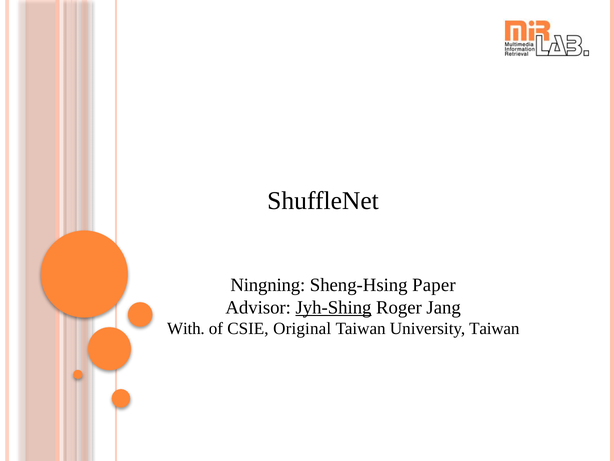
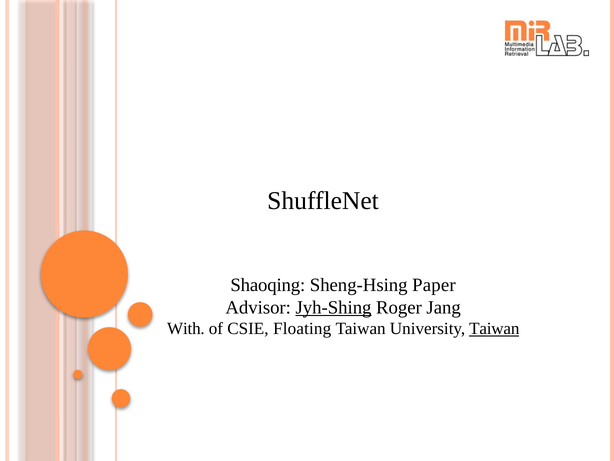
Ningning: Ningning -> Shaoqing (268, 285)
Original: Original -> Floating (302, 328)
Taiwan underline: none -> present (494, 328)
